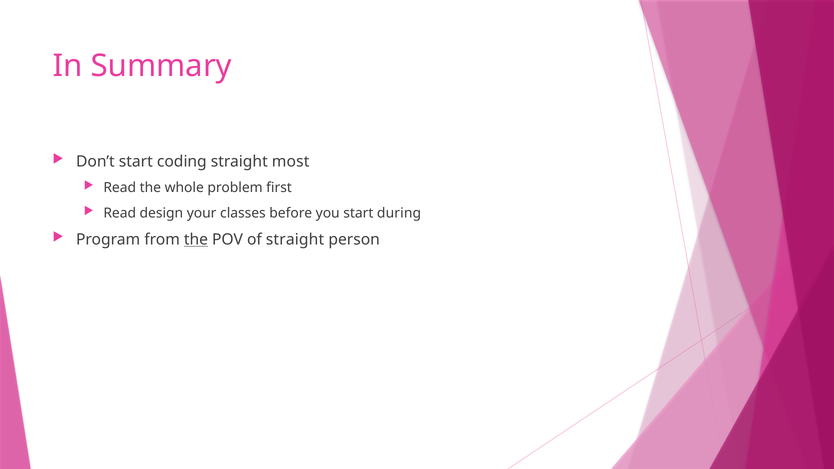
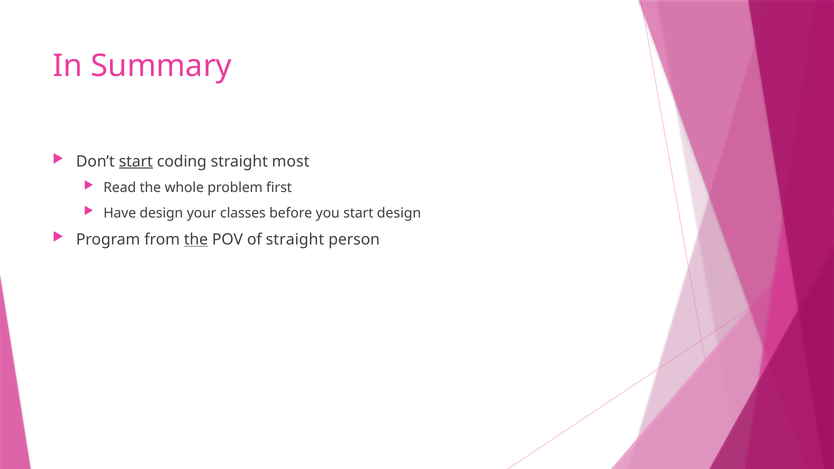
start underline: none -> present (136, 161)
Read: Read -> Have (120, 213)
start during: during -> design (399, 213)
